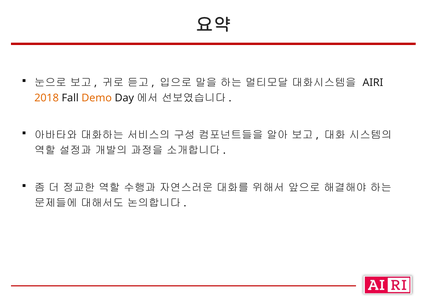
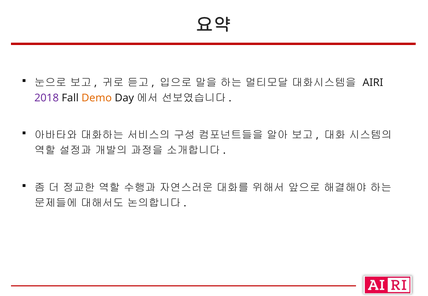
2018 colour: orange -> purple (47, 98)
